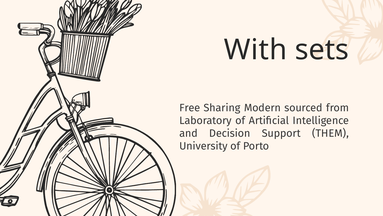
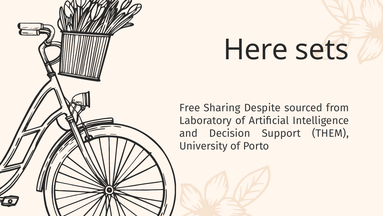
With: With -> Here (256, 50)
Modern: Modern -> Despite (262, 108)
